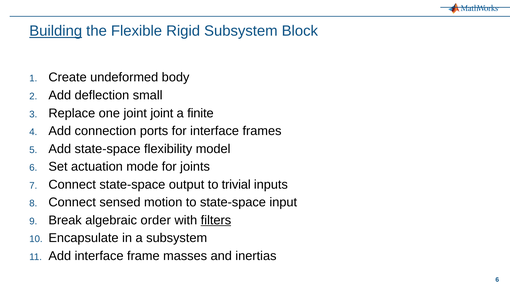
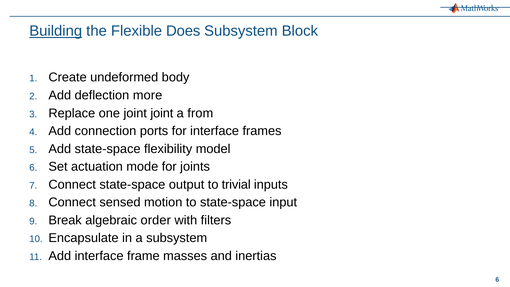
Rigid: Rigid -> Does (183, 31)
small: small -> more (148, 95)
finite: finite -> from (200, 113)
filters underline: present -> none (216, 220)
